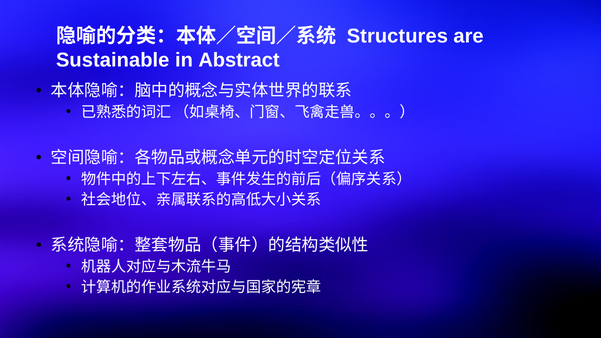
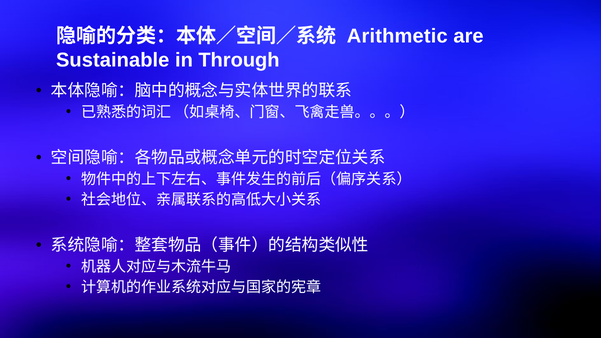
Structures: Structures -> Arithmetic (397, 36)
Abstract: Abstract -> Through (239, 60)
